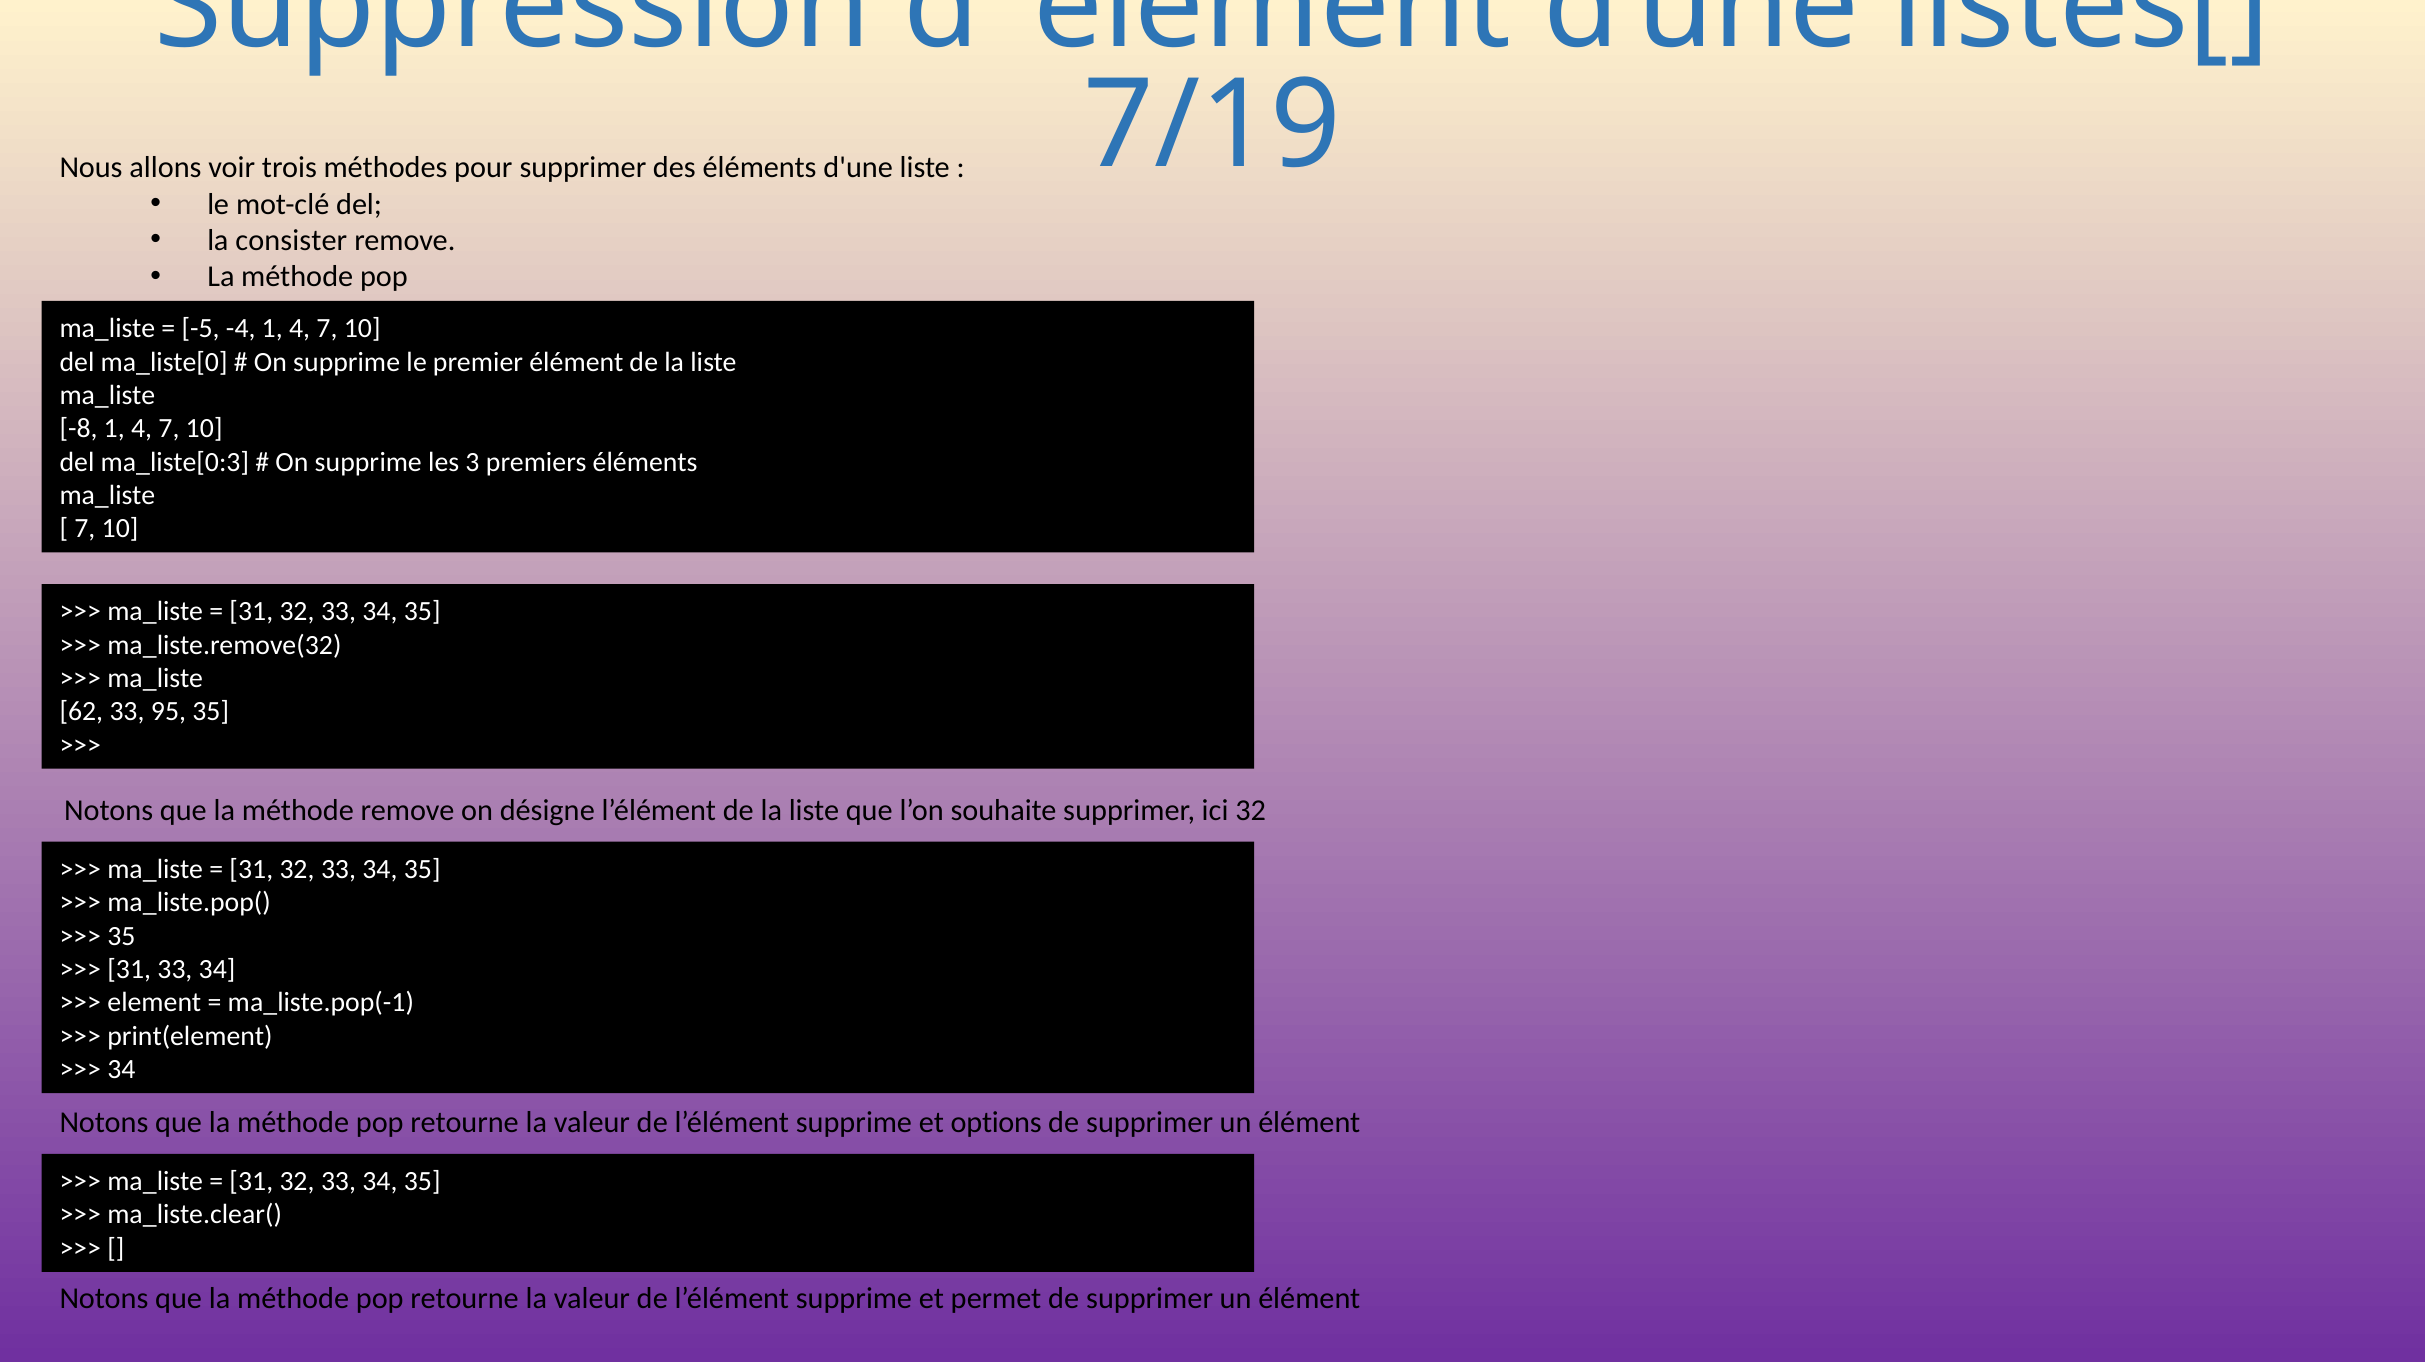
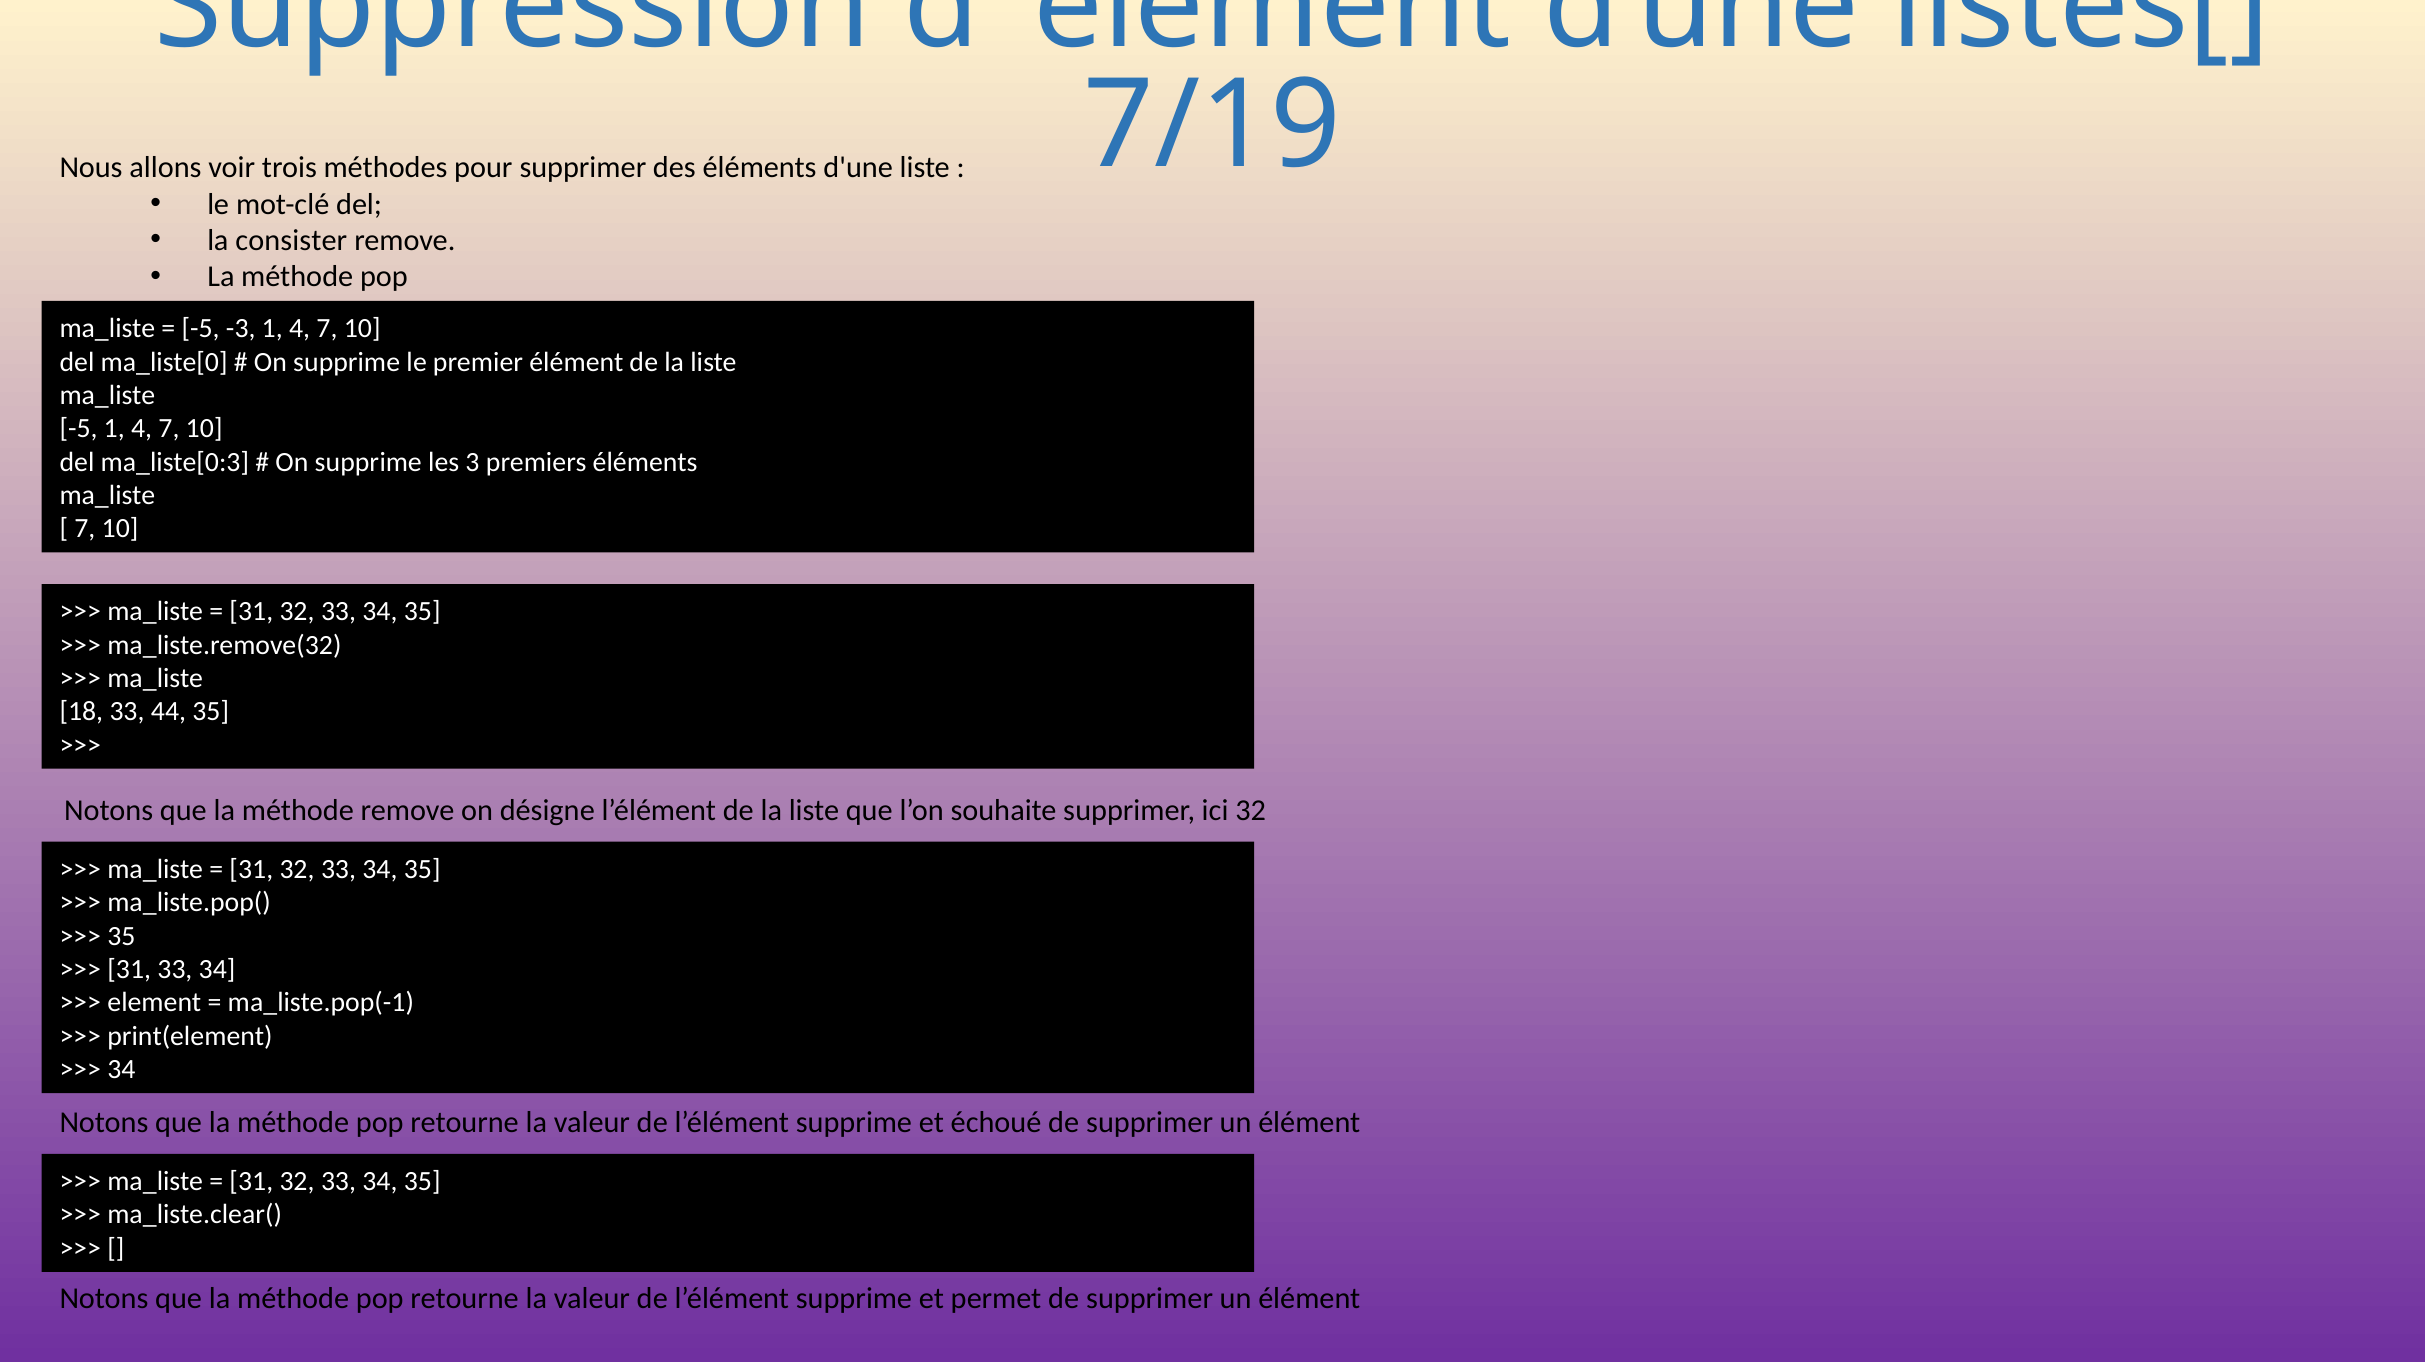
-4: -4 -> -3 (241, 329)
-8: -8 -> -5 (79, 429)
62: 62 -> 18 (81, 712)
95: 95 -> 44 (168, 712)
options: options -> échoué (996, 1122)
